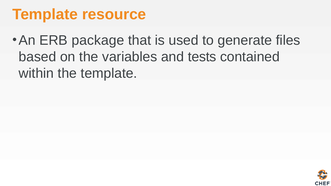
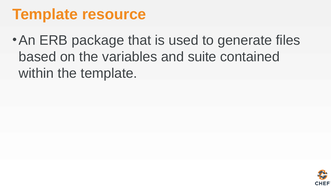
tests: tests -> suite (202, 57)
